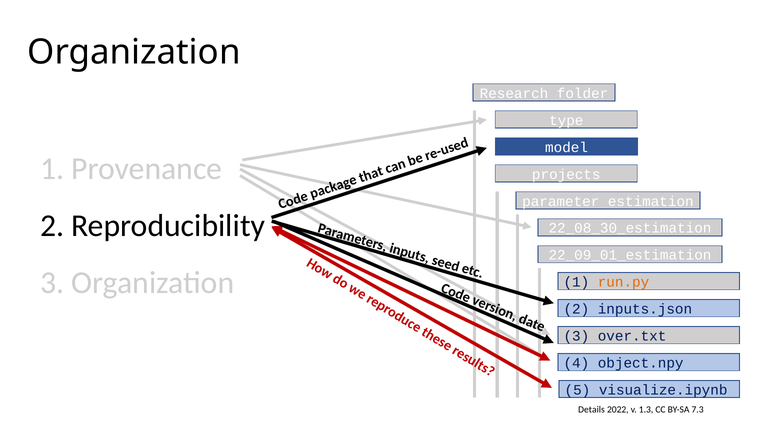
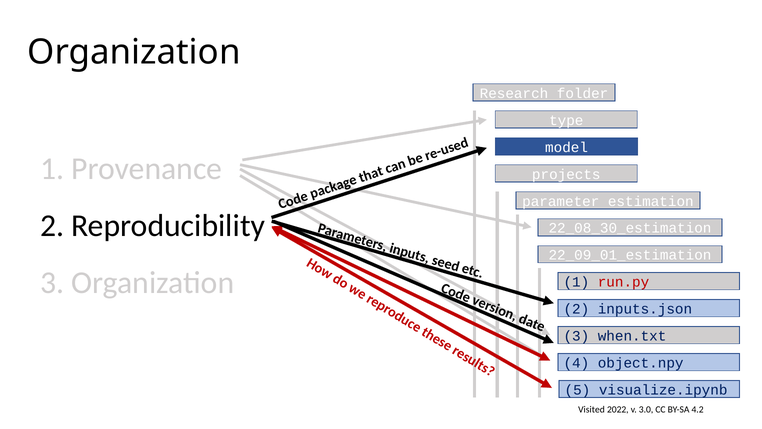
run.py colour: orange -> red (624, 282)
over.txt: over.txt -> when.txt (632, 336)
Details: Details -> Visited (591, 409)
1.3: 1.3 -> 3.0 (646, 409)
7.3: 7.3 -> 4.2 (698, 409)
